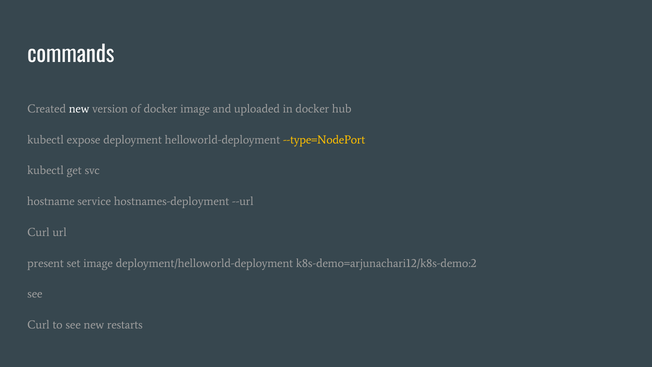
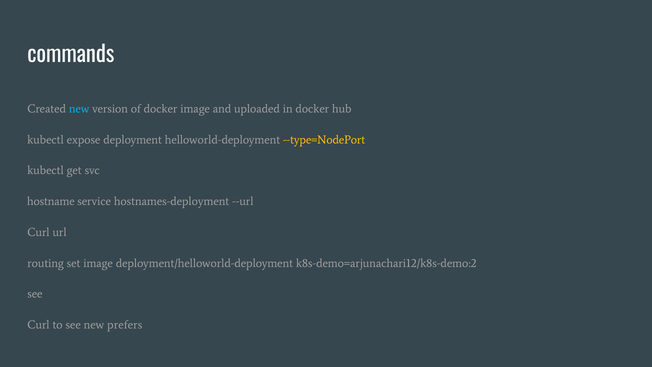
new colour: white -> light blue (79, 109)
present: present -> routing (46, 263)
restarts: restarts -> prefers (125, 325)
